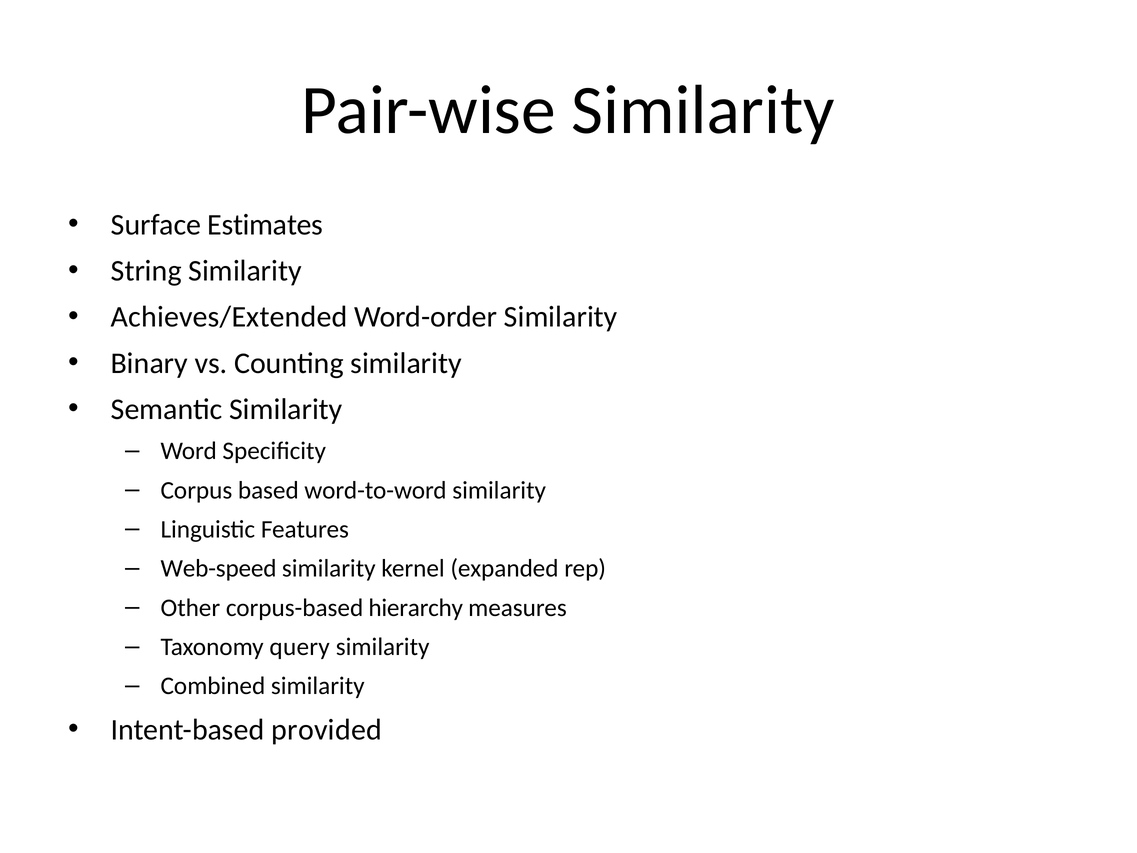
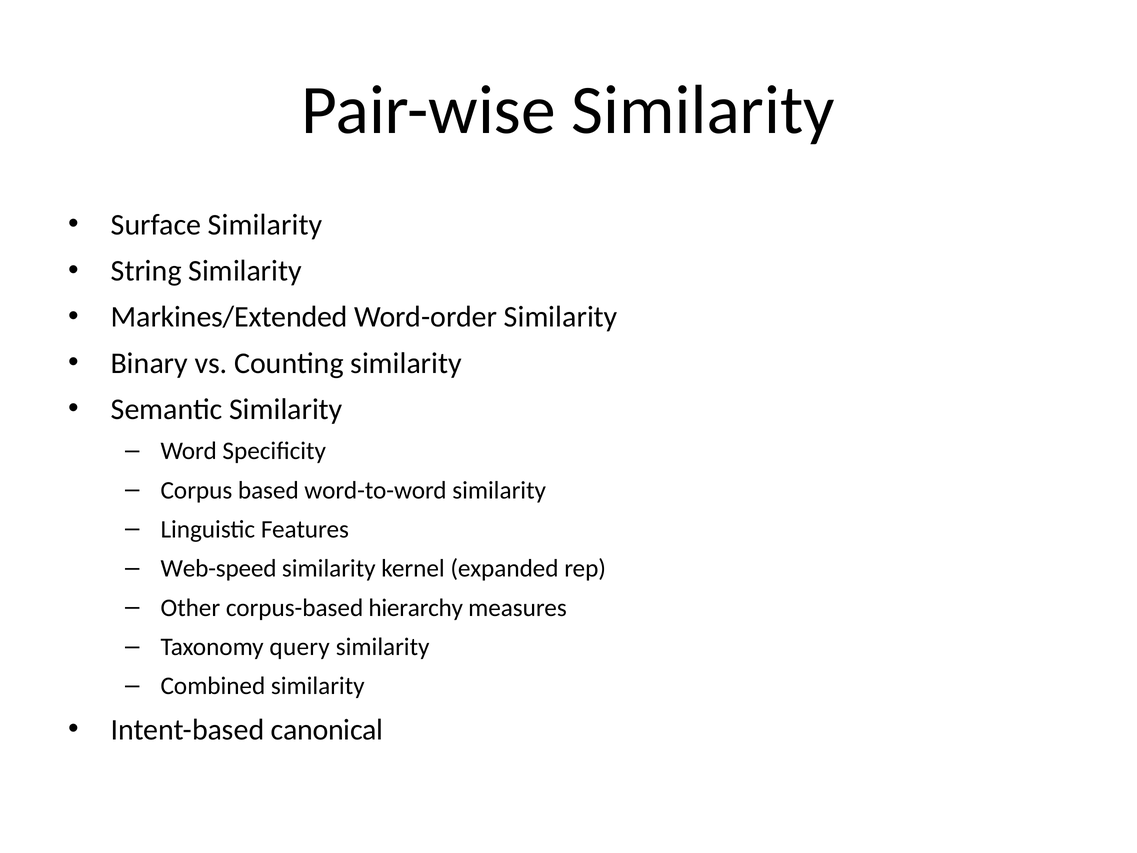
Surface Estimates: Estimates -> Similarity (265, 225)
Achieves/Extended: Achieves/Extended -> Markines/Extended (229, 317)
provided: provided -> canonical (327, 729)
